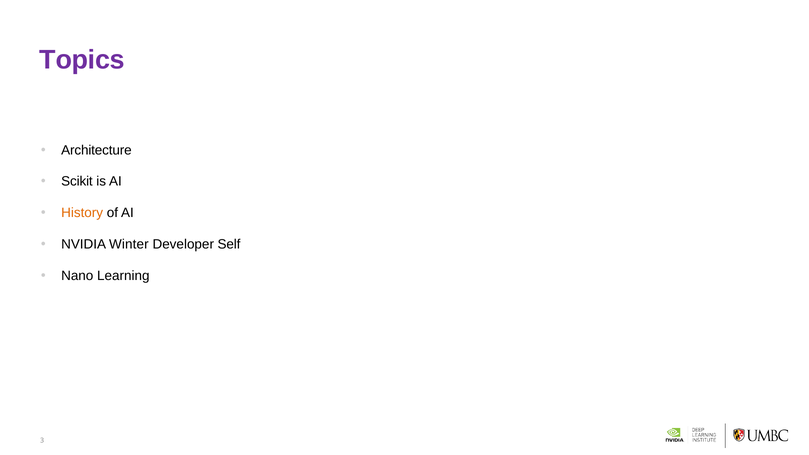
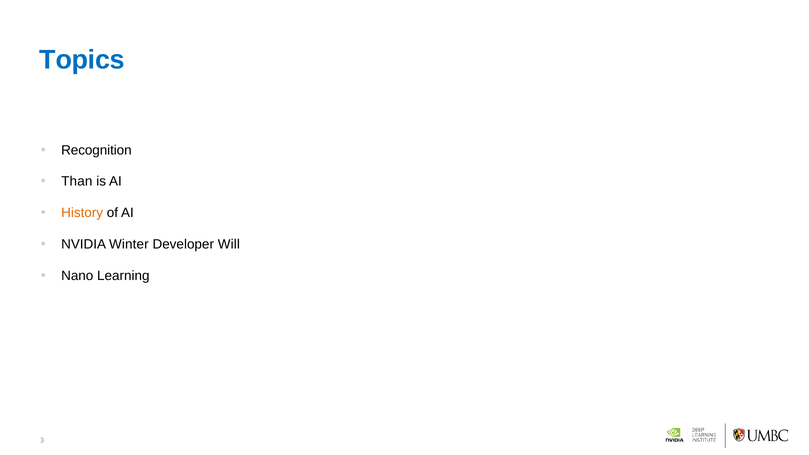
Topics colour: purple -> blue (82, 60)
Architecture: Architecture -> Recognition (96, 150)
Scikit: Scikit -> Than (77, 182)
Self: Self -> Will (229, 244)
